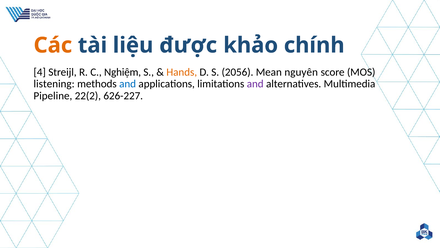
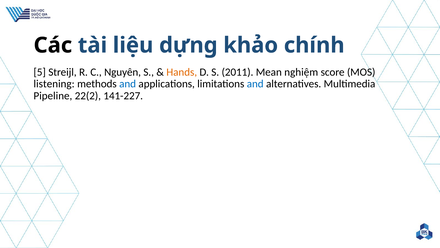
Các colour: orange -> black (53, 45)
được: được -> dựng (188, 45)
4: 4 -> 5 (40, 72)
Nghiệm: Nghiệm -> Nguyên (123, 72)
2056: 2056 -> 2011 (238, 72)
nguyên: nguyên -> nghiệm (301, 72)
and colour: purple -> blue (255, 84)
626-227: 626-227 -> 141-227 (123, 96)
